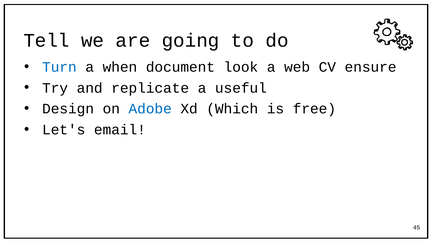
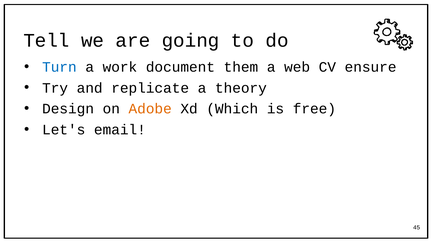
when: when -> work (120, 67)
look: look -> them (241, 67)
useful: useful -> theory (241, 88)
Adobe colour: blue -> orange (150, 109)
